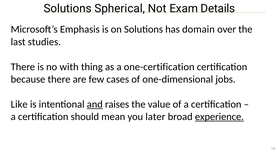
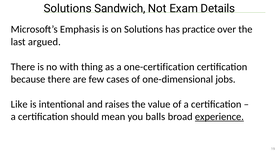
Spherical: Spherical -> Sandwich (120, 9)
domain: domain -> practice (199, 29)
studies: studies -> argued (44, 42)
and underline: present -> none (95, 104)
later: later -> balls (155, 117)
